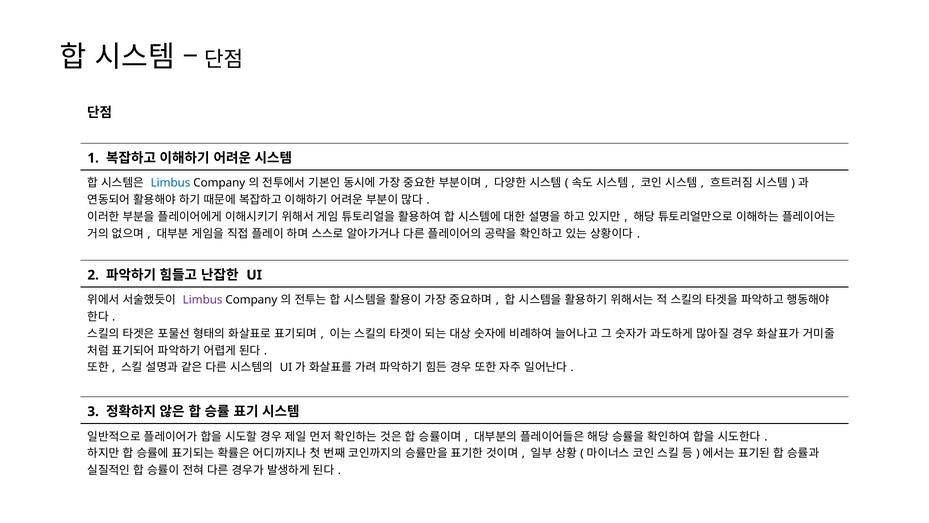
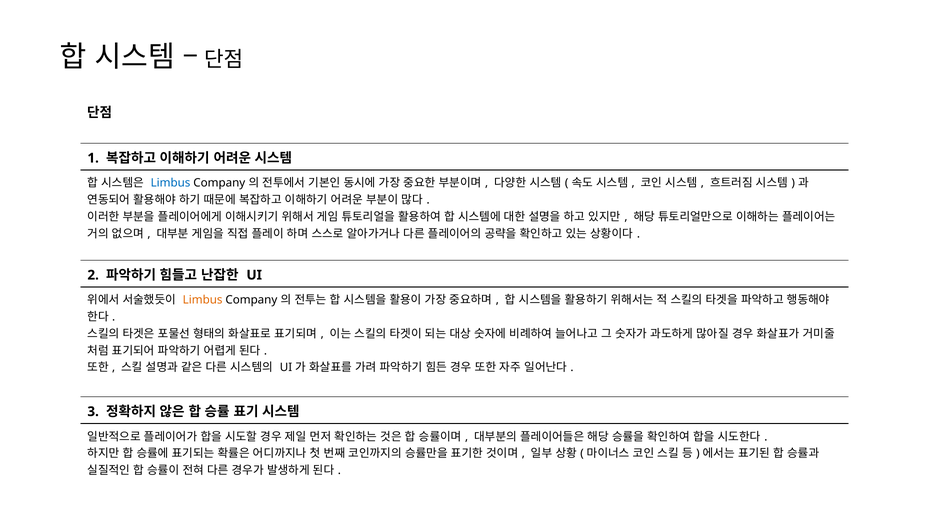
Limbus colour: purple -> orange (203, 300)
